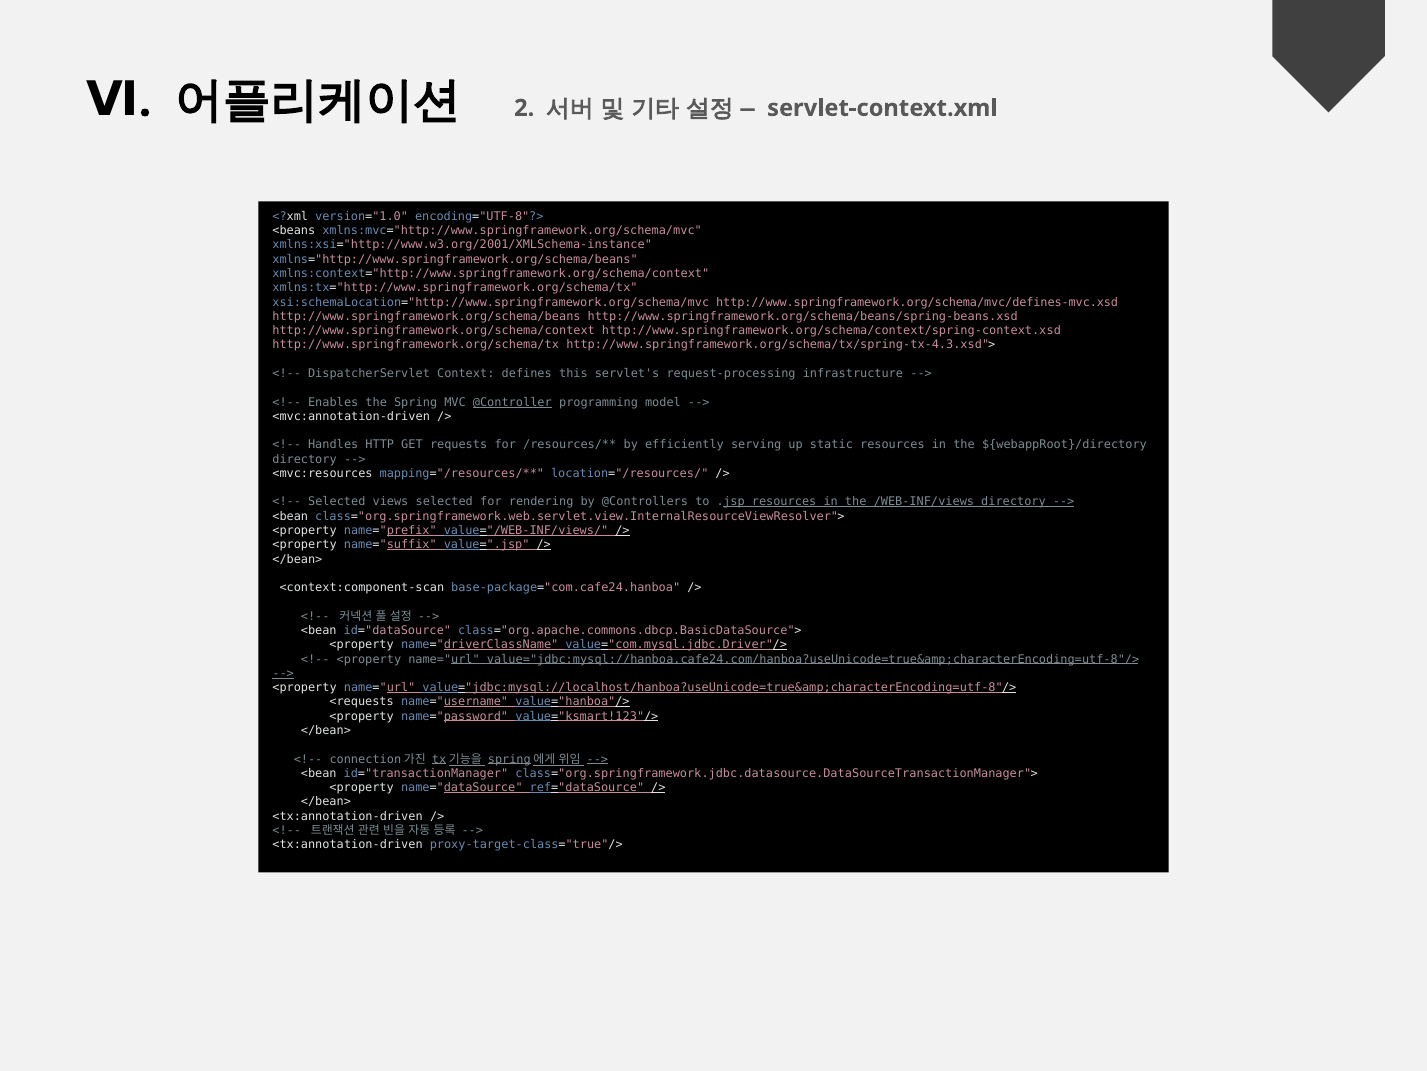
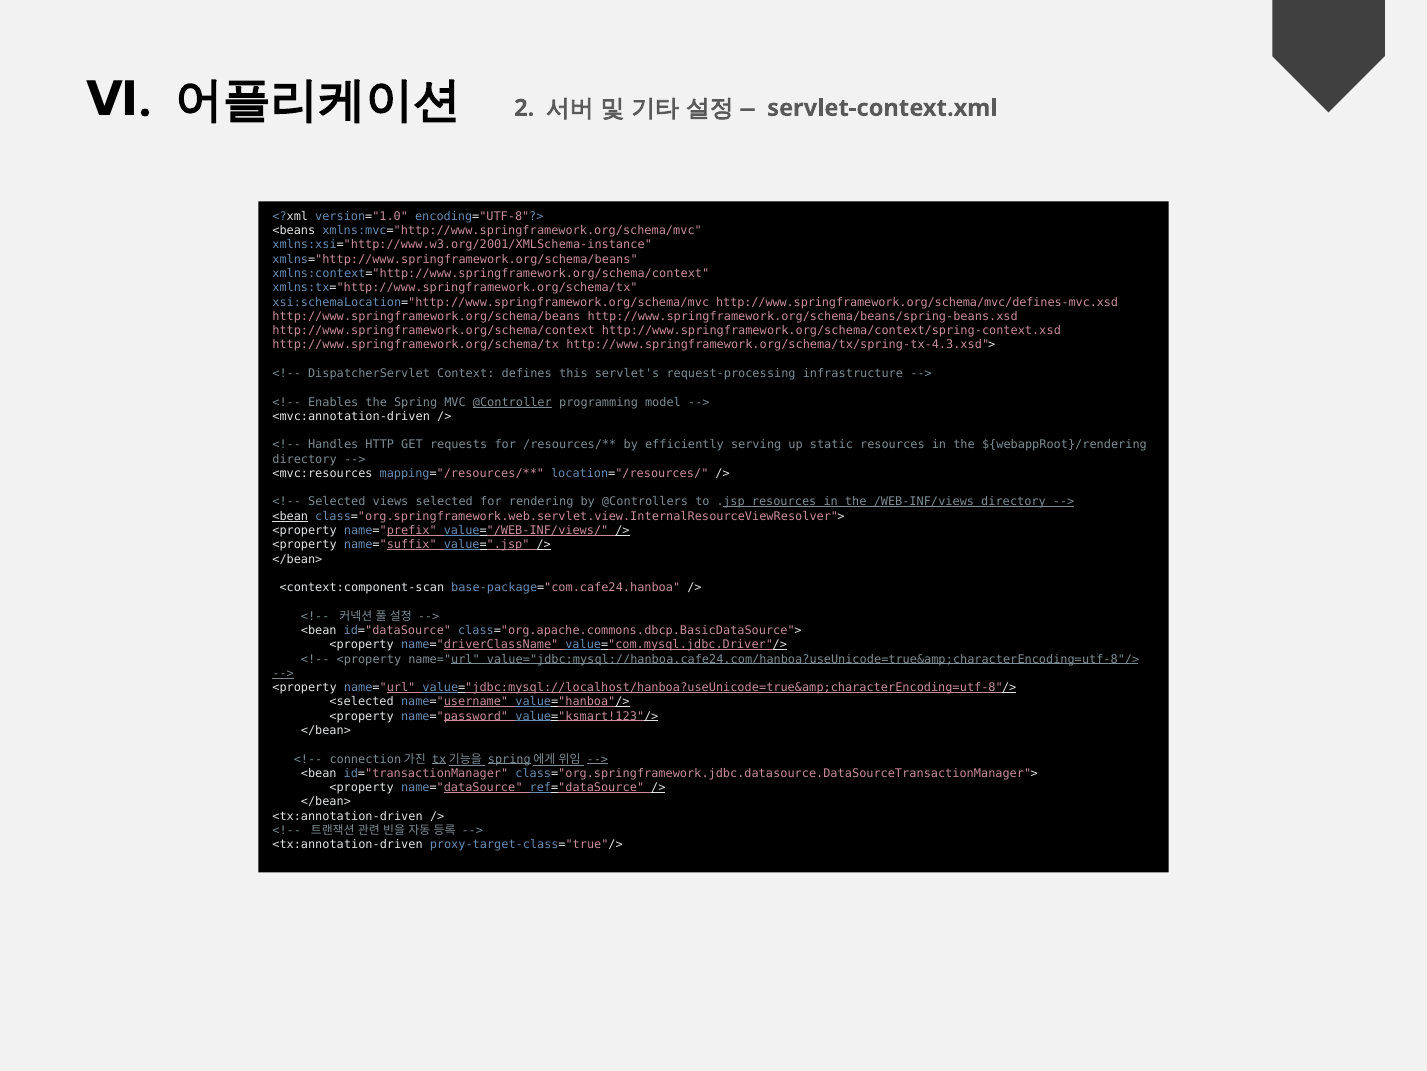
${webappRoot}/directory: ${webappRoot}/directory -> ${webappRoot}/rendering (1064, 445)
<bean underline: none -> present (290, 516)
<requests: <requests -> <selected (362, 701)
